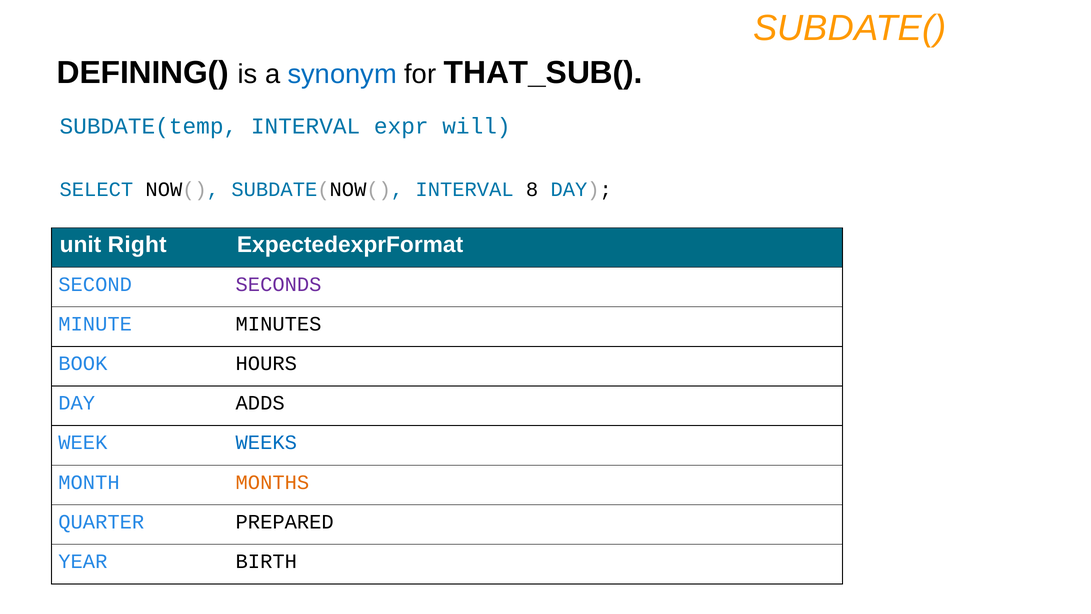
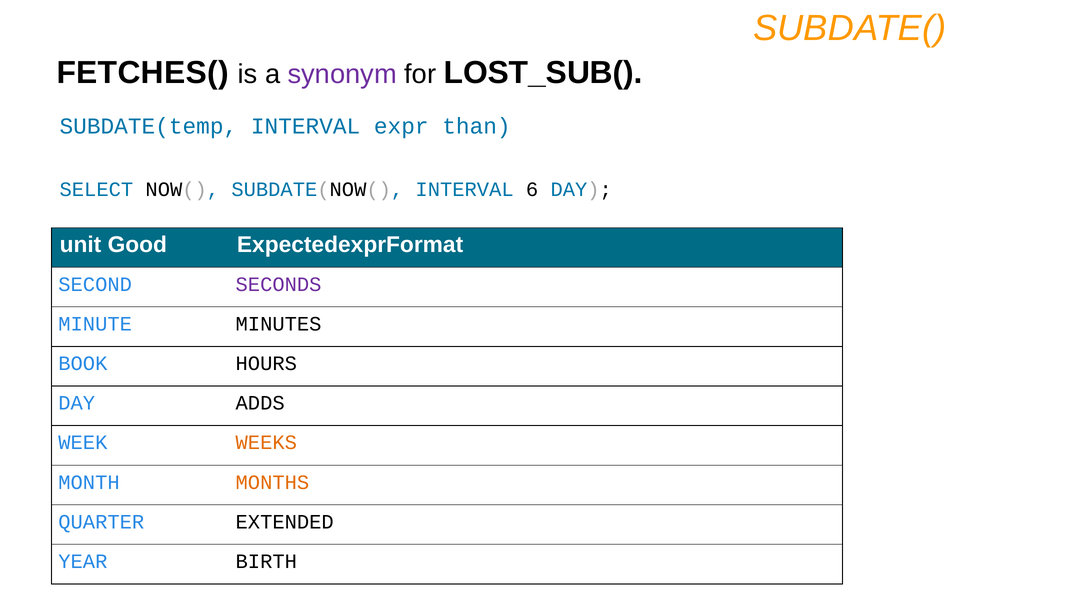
DEFINING(: DEFINING( -> FETCHES( (143, 72)
synonym colour: blue -> purple (342, 74)
THAT_SUB(: THAT_SUB( -> LOST_SUB( (543, 72)
will: will -> than (476, 126)
8: 8 -> 6 (532, 189)
Right: Right -> Good (137, 245)
WEEKS colour: blue -> orange (266, 442)
PREPARED: PREPARED -> EXTENDED (285, 522)
